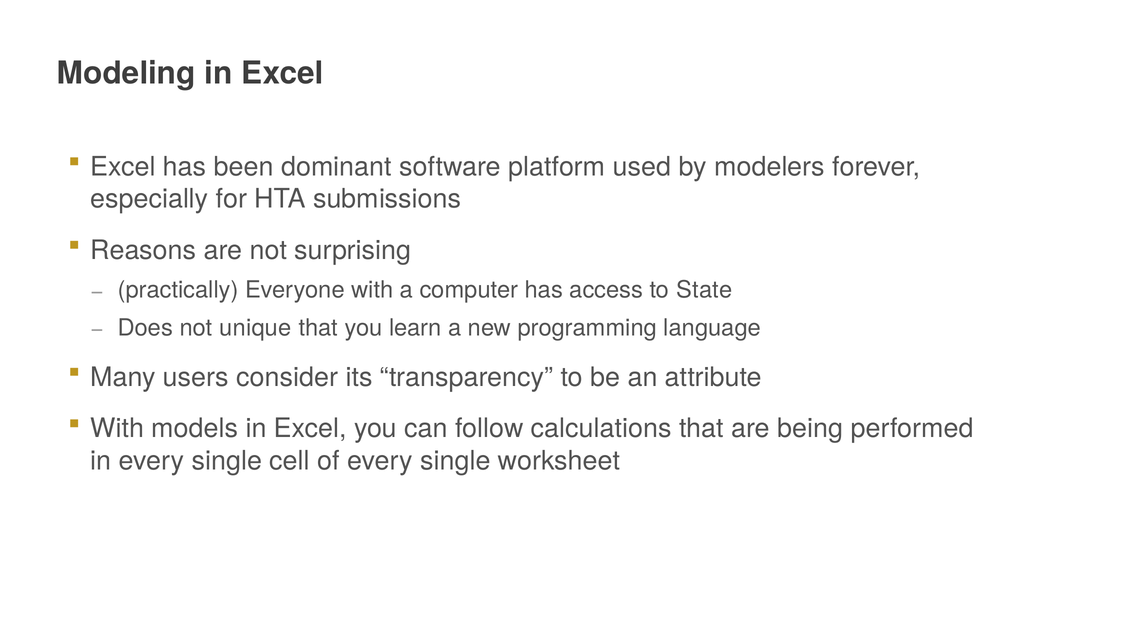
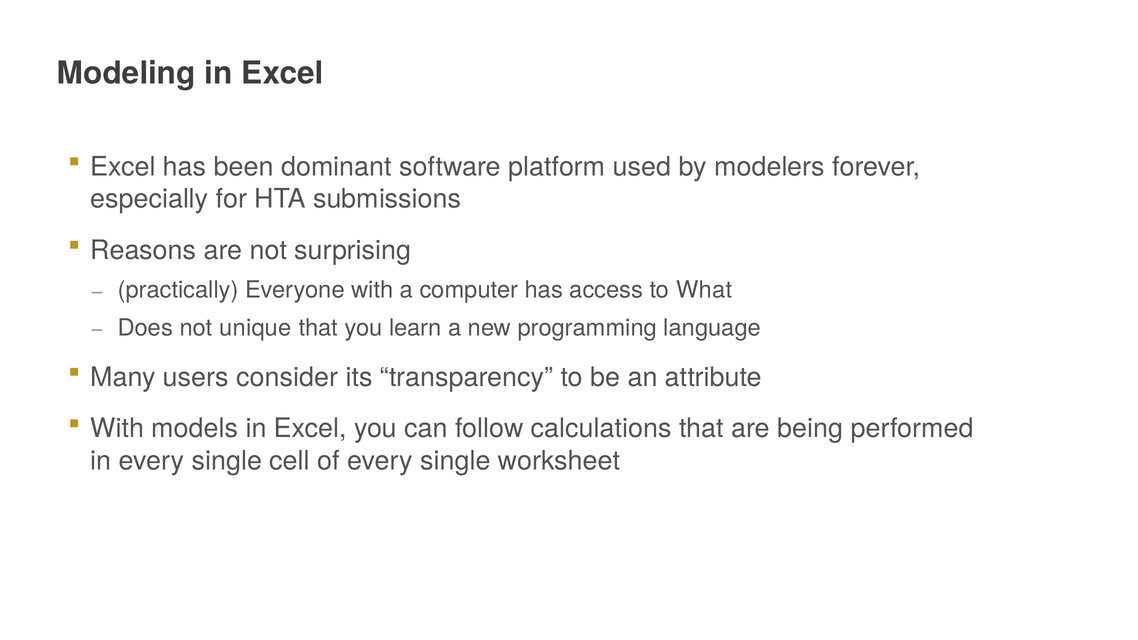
State: State -> What (704, 290)
